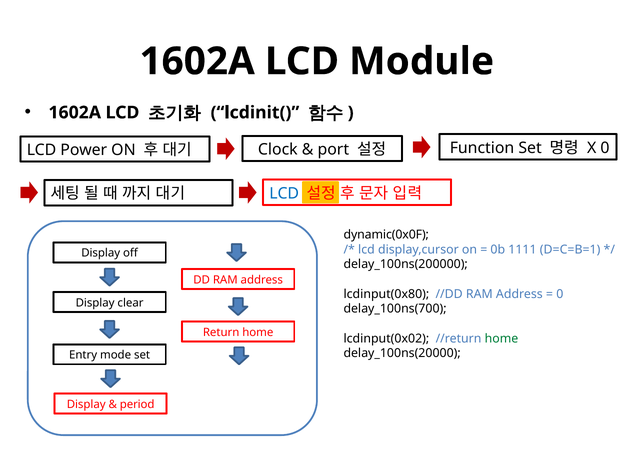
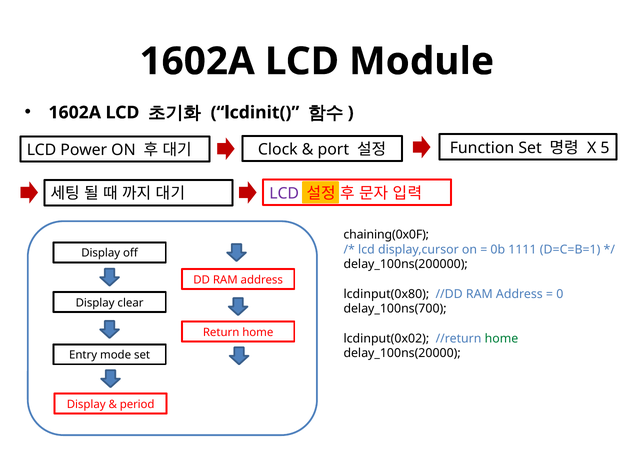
X 0: 0 -> 5 (605, 148)
LCD colour: blue -> purple (284, 193)
dynamic(0x0F: dynamic(0x0F -> chaining(0x0F (386, 235)
